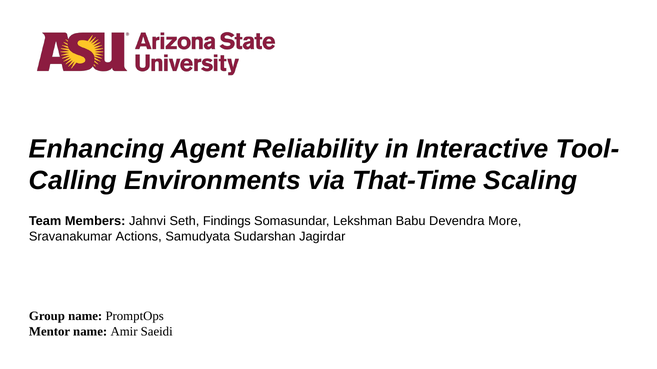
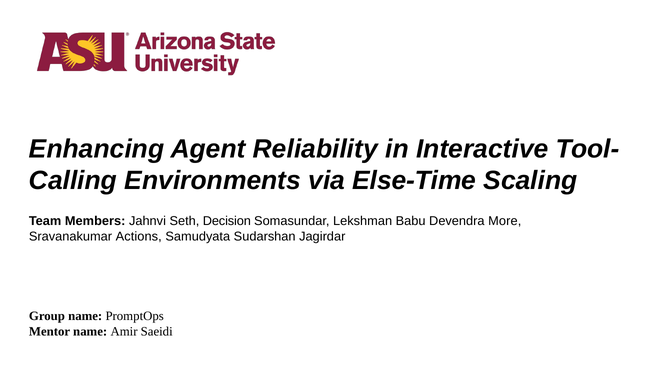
That-Time: That-Time -> Else-Time (414, 181)
Findings: Findings -> Decision (227, 222)
